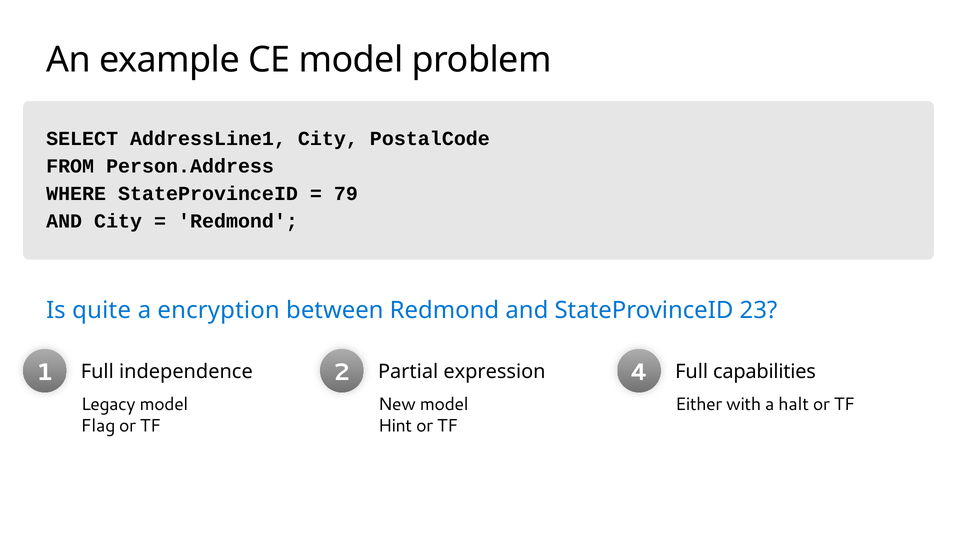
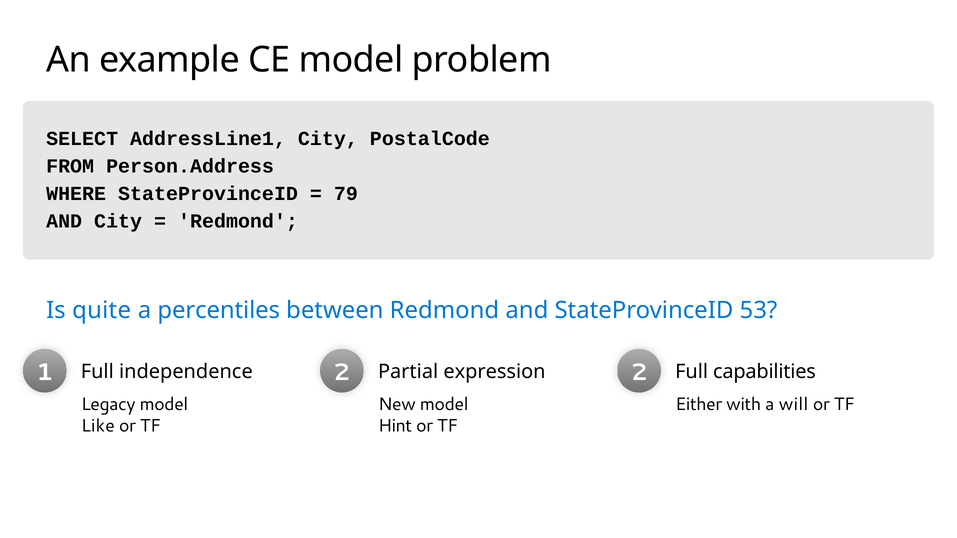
encryption: encryption -> percentiles (219, 311)
23: 23 -> 53 (758, 311)
2 4: 4 -> 2 (639, 372)
halt: halt -> will (793, 405)
Flag: Flag -> Like (98, 426)
